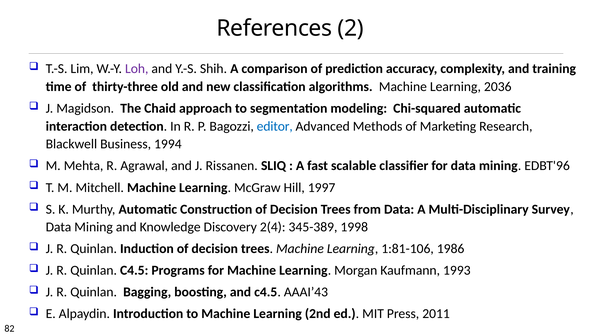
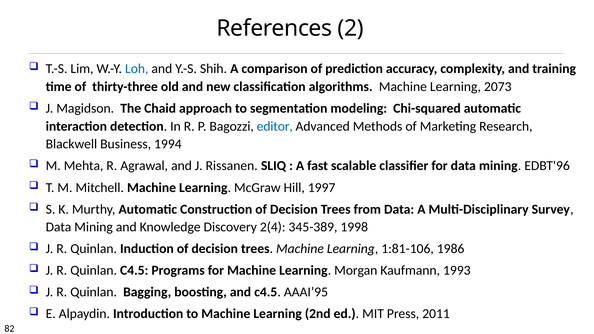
Loh colour: purple -> blue (137, 69)
2036: 2036 -> 2073 (498, 87)
AAAI’43: AAAI’43 -> AAAI’95 (306, 292)
